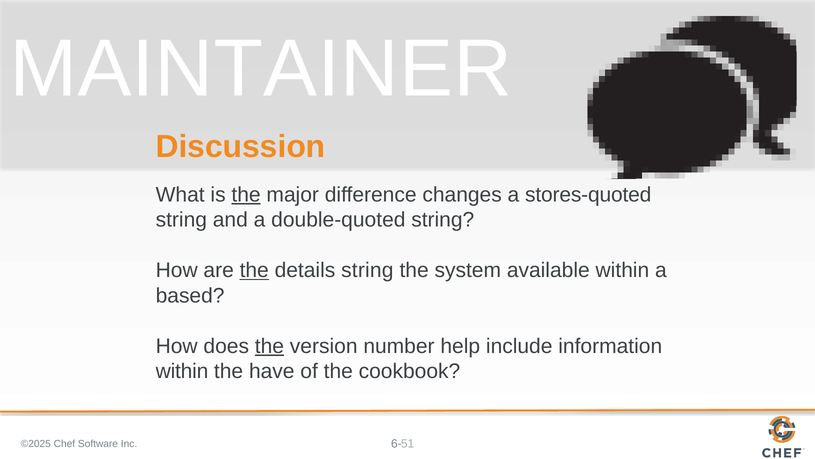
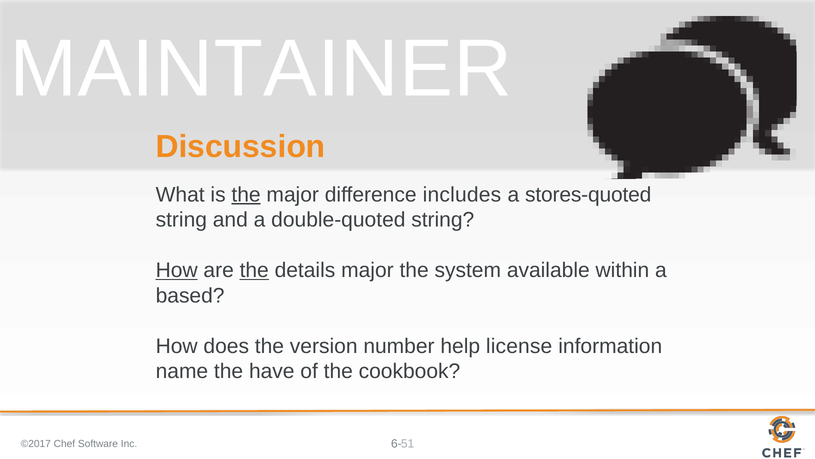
changes: changes -> includes (462, 194)
How underline: none -> present (177, 270)
details string: string -> major (367, 270)
the underline: present -> none (269, 346)
include: include -> license (519, 346)
within: within -> name (182, 371)
©2025: ©2025 -> ©2017 (36, 444)
